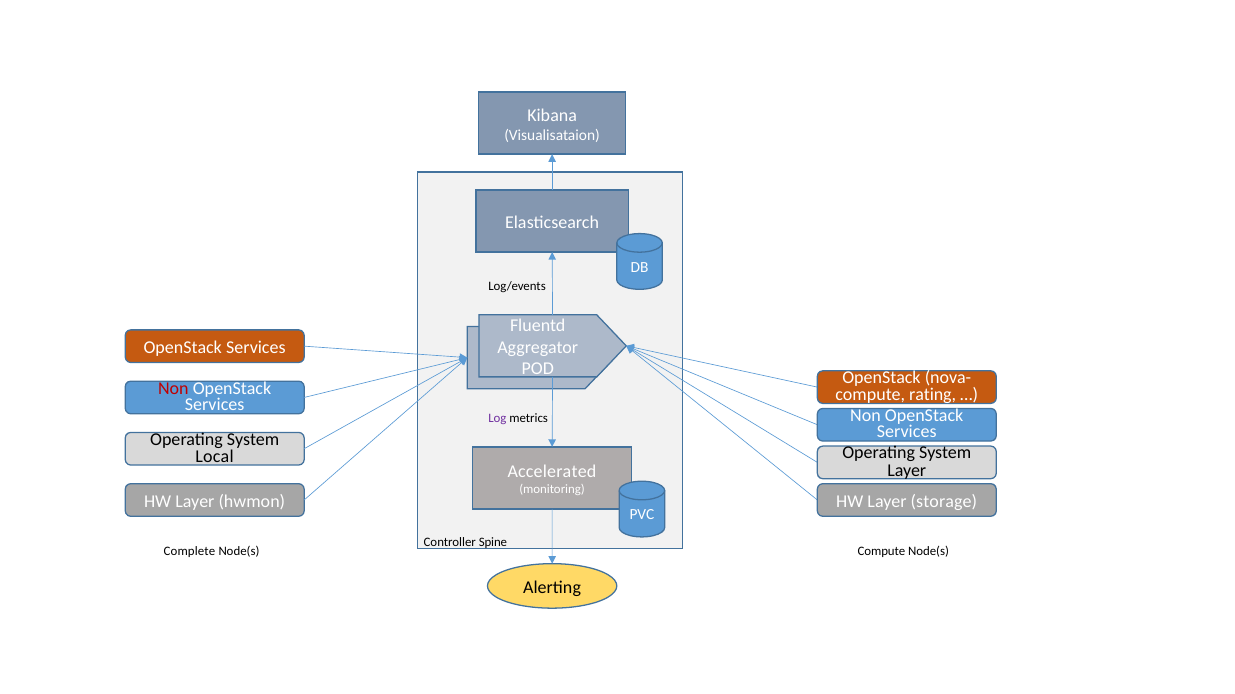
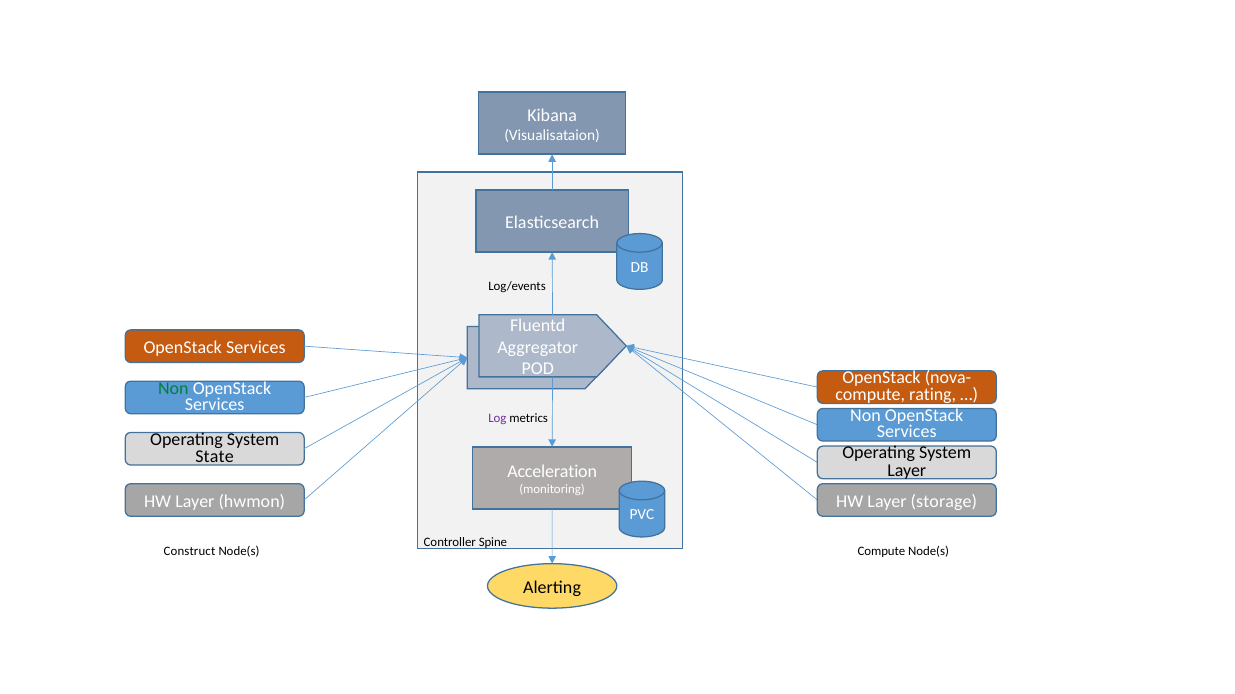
Non colour: red -> green (173, 389)
Local: Local -> State (215, 457)
Accelerated: Accelerated -> Acceleration (552, 472)
Complete: Complete -> Construct (189, 552)
